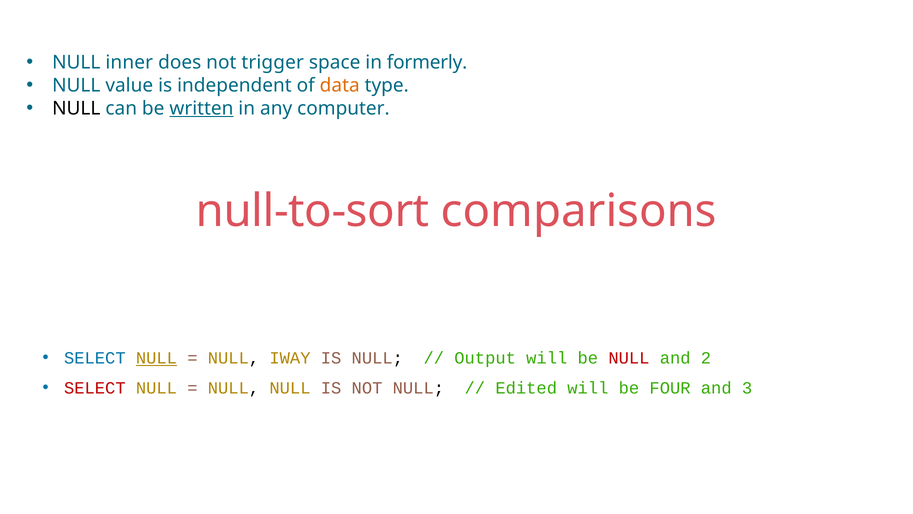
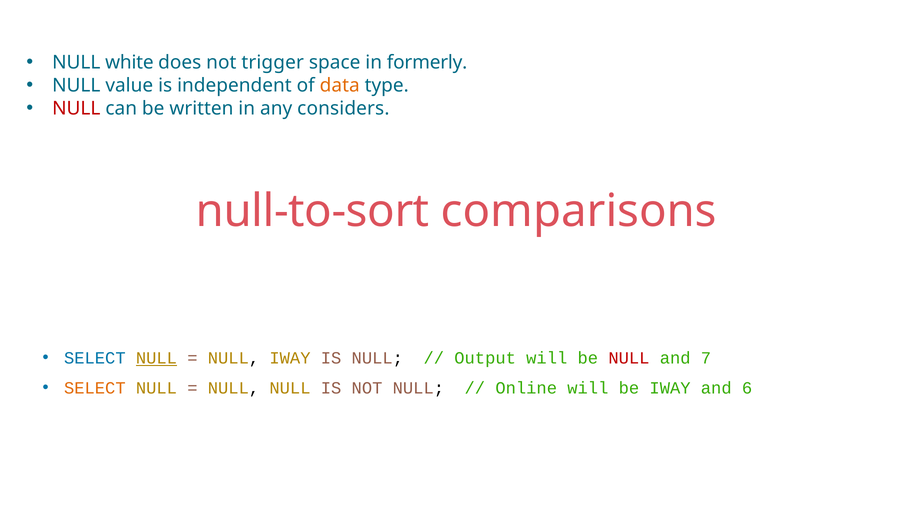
inner: inner -> white (129, 63)
NULL colour: black -> red (76, 108)
written underline: present -> none (201, 108)
computer: computer -> considers (343, 108)
2: 2 -> 7 (706, 358)
SELECT colour: red -> orange (95, 388)
Edited: Edited -> Online (526, 388)
be FOUR: FOUR -> IWAY (670, 388)
3: 3 -> 6 (747, 388)
